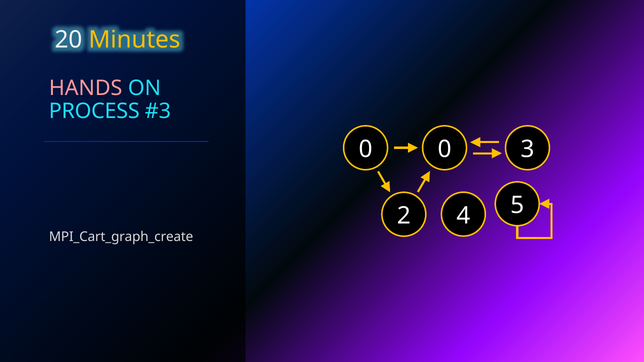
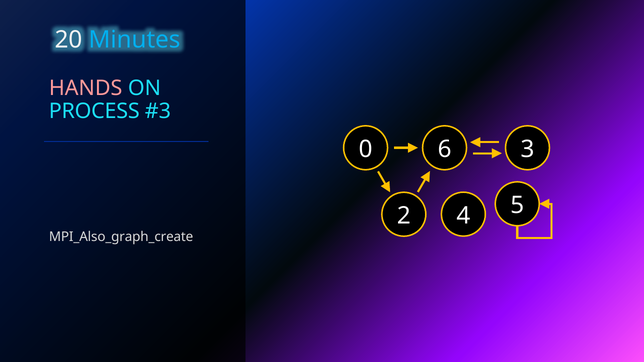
Minutes colour: yellow -> light blue (134, 40)
0 0: 0 -> 6 (445, 150)
MPI_Cart_graph_create: MPI_Cart_graph_create -> MPI_Also_graph_create (121, 237)
